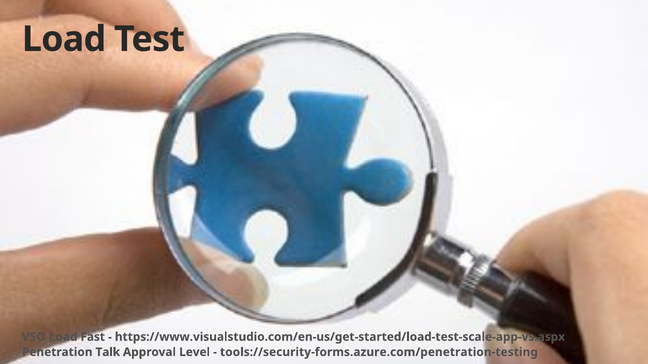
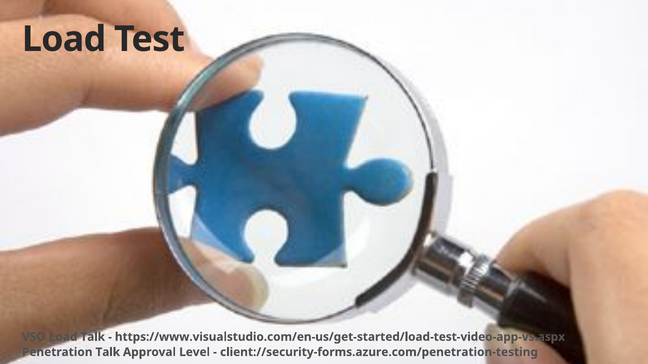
Load Fast: Fast -> Talk (93, 337)
https://www.visualstudio.com/en-us/get-started/load-test-scale-app-vs.aspx: https://www.visualstudio.com/en-us/get-started/load-test-scale-app-vs.aspx -> https://www.visualstudio.com/en-us/get-started/load-test-video-app-vs.aspx (340, 337)
tools://security-forms.azure.com/penetration-testing: tools://security-forms.azure.com/penetration-testing -> client://security-forms.azure.com/penetration-testing (379, 353)
